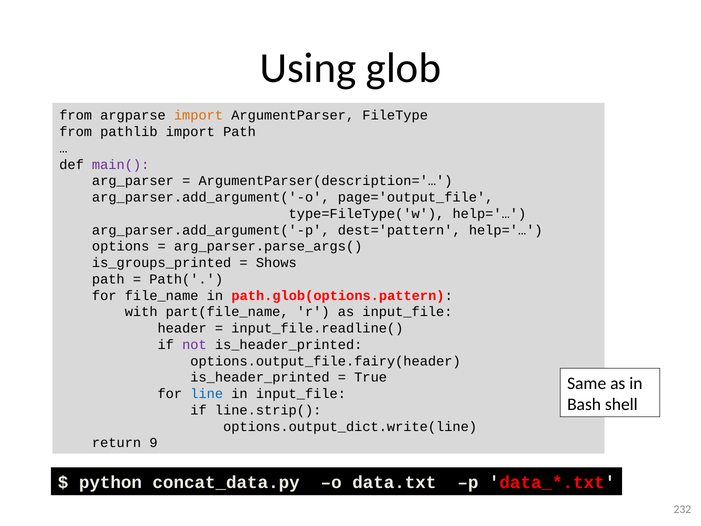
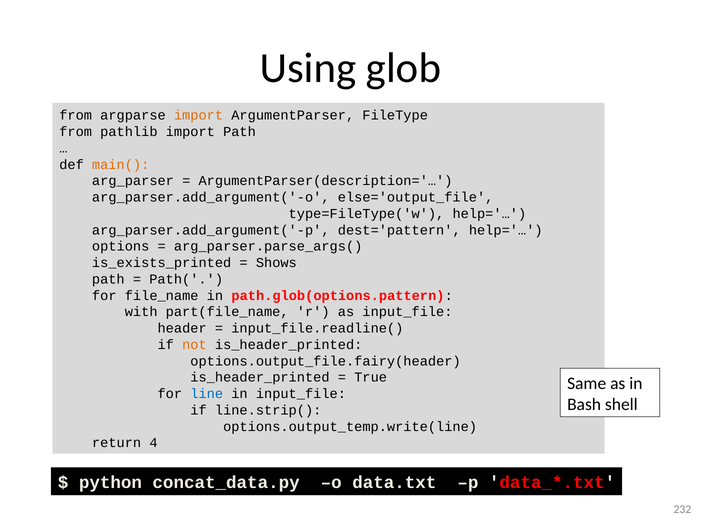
main( colour: purple -> orange (121, 164)
page='output_file: page='output_file -> else='output_file (416, 197)
is_groups_printed: is_groups_printed -> is_exists_printed (162, 263)
not colour: purple -> orange (194, 344)
options.output_dict.write(line: options.output_dict.write(line -> options.output_temp.write(line (350, 426)
9: 9 -> 4 (153, 443)
